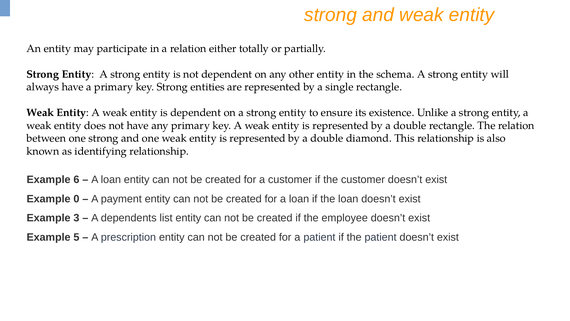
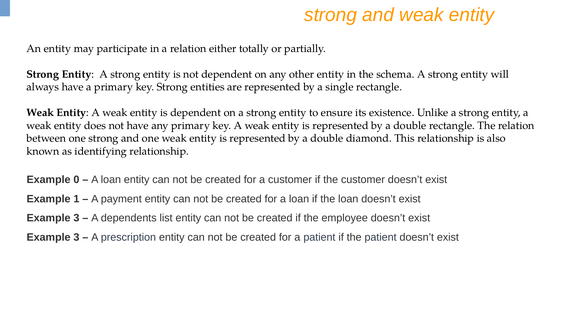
6: 6 -> 0 (76, 179)
0: 0 -> 1 (76, 199)
5: 5 -> 3 (76, 237)
